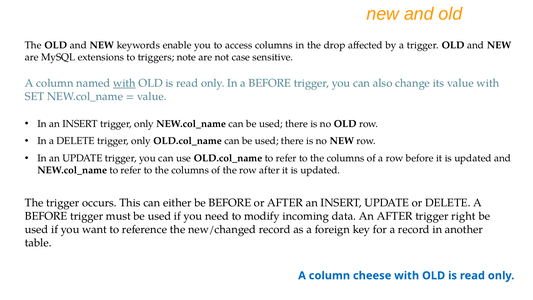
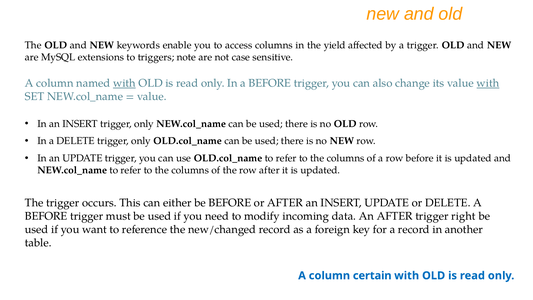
drop: drop -> yield (335, 45)
with underline: none -> present (488, 83)
cheese: cheese -> certain (372, 275)
